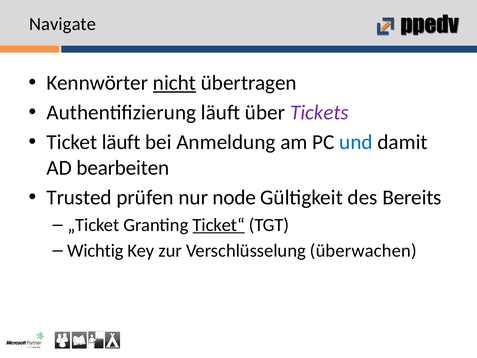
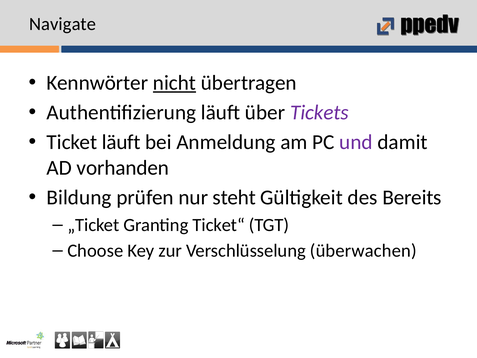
und colour: blue -> purple (356, 142)
bearbeiten: bearbeiten -> vorhanden (123, 168)
Trusted: Trusted -> Bildung (79, 197)
node: node -> steht (234, 197)
Ticket“ underline: present -> none (219, 225)
Wichtig: Wichtig -> Choose (95, 251)
